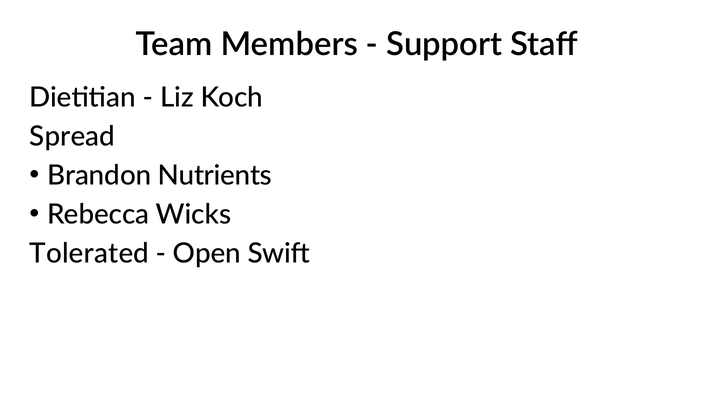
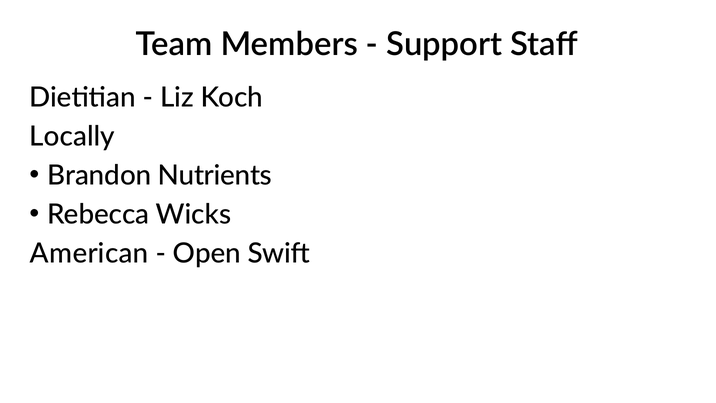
Spread: Spread -> Locally (72, 136)
Tolerated: Tolerated -> American (89, 254)
